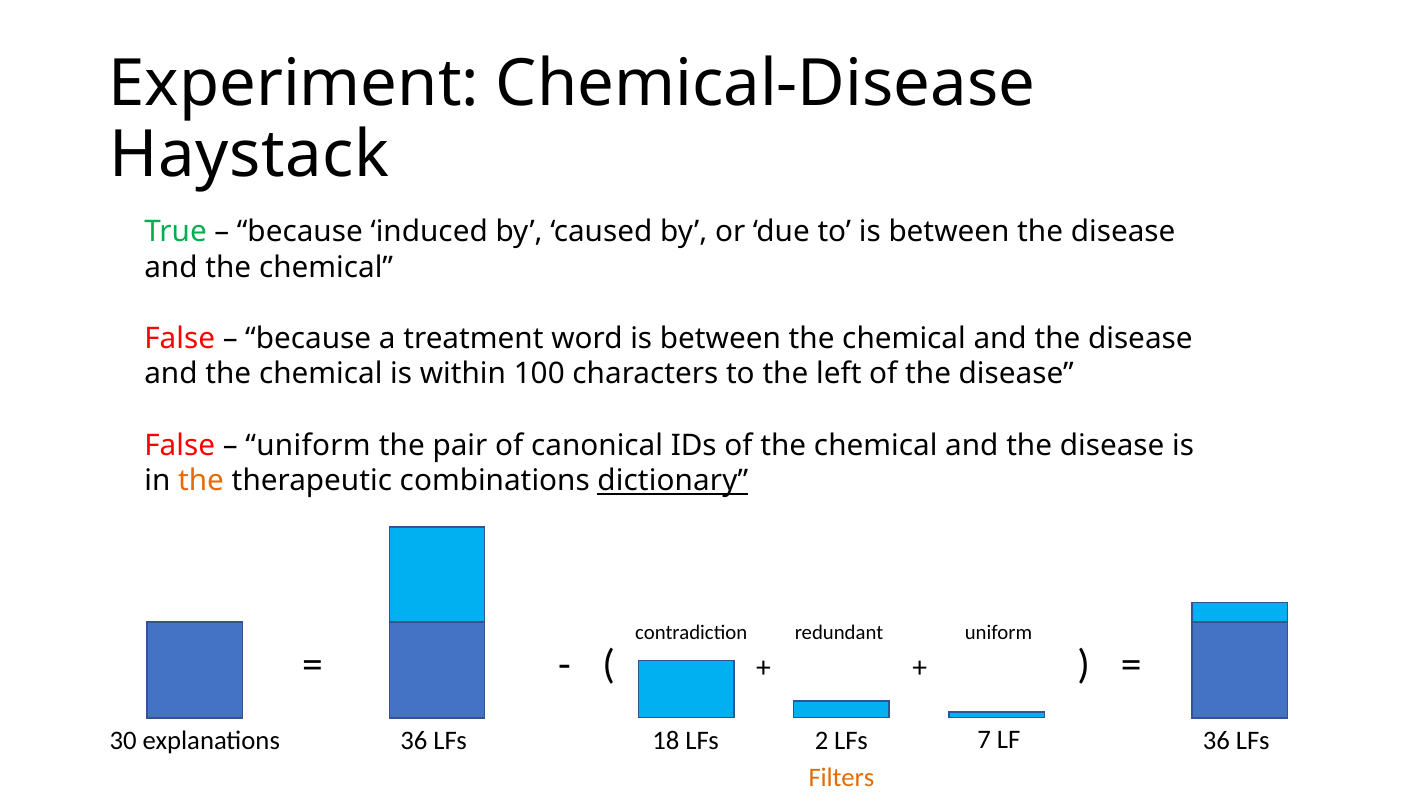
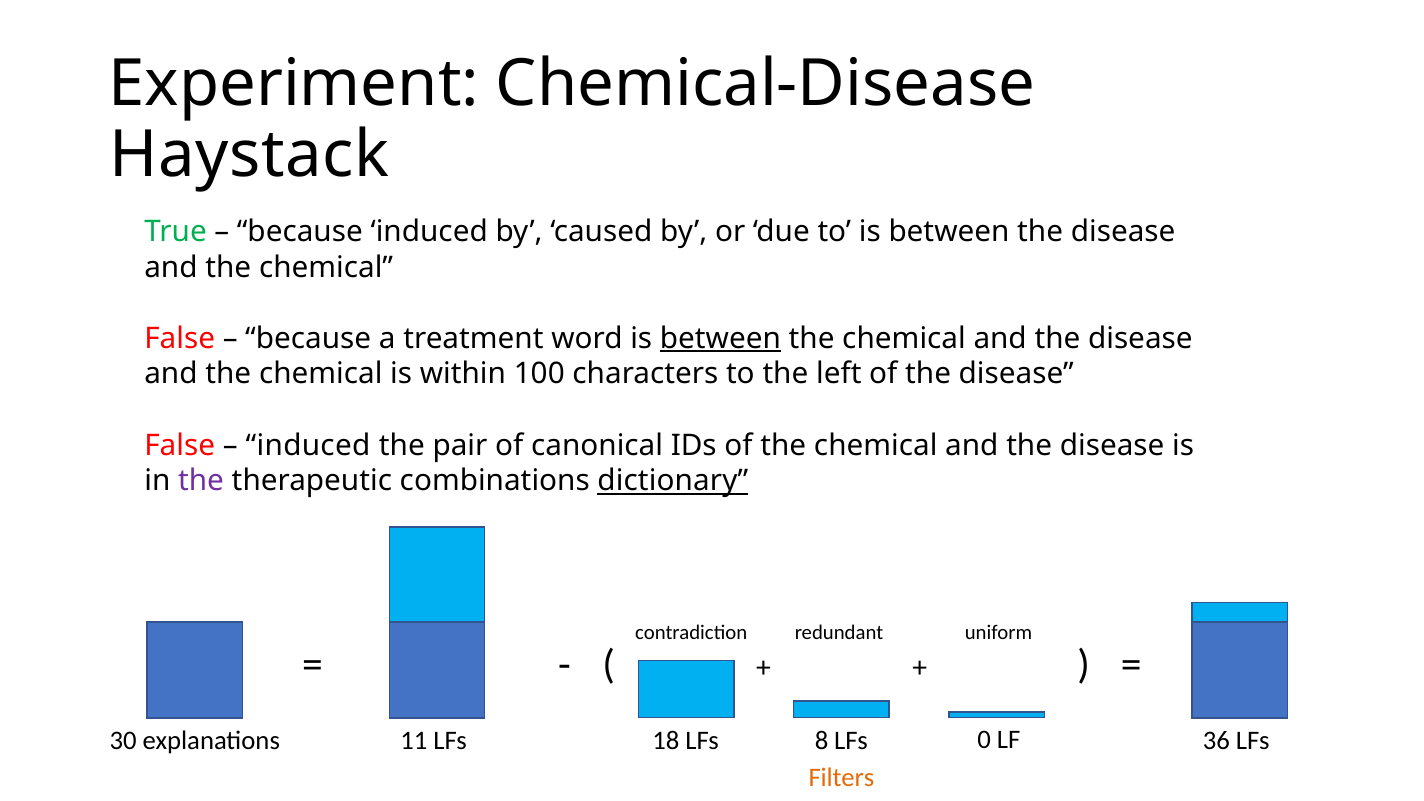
between underline: none -> present (720, 339)
uniform: uniform -> induced (308, 445)
the colour: orange -> purple (201, 481)
explanations 36: 36 -> 11 (414, 741)
2: 2 -> 8 (822, 741)
7: 7 -> 0 (984, 740)
